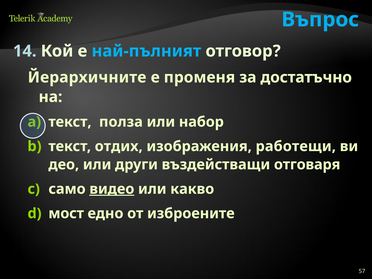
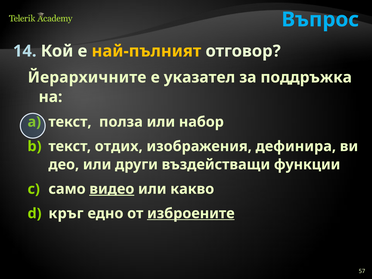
най-пълният colour: light blue -> yellow (146, 51)
променя: променя -> указател (199, 77)
достатъчно: достатъчно -> поддръжка (306, 77)
работещи: работещи -> дефинира (296, 146)
отговаря: отговаря -> функции (307, 165)
мост: мост -> кръг (66, 213)
изброените underline: none -> present (191, 213)
